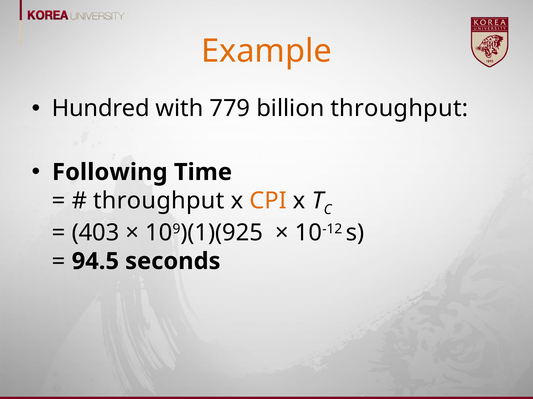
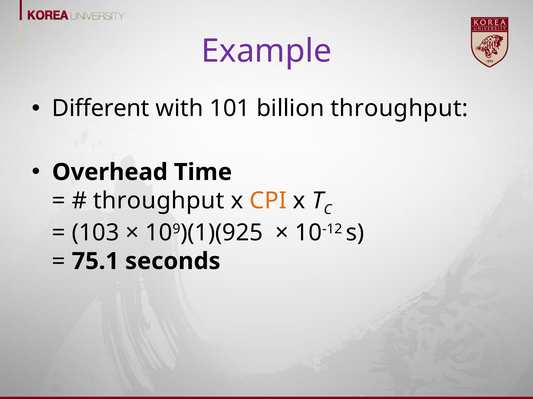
Example colour: orange -> purple (266, 51)
Hundred: Hundred -> Different (101, 109)
779: 779 -> 101 (230, 109)
Following: Following -> Overhead (110, 172)
403: 403 -> 103 (96, 233)
94.5: 94.5 -> 75.1 (95, 262)
